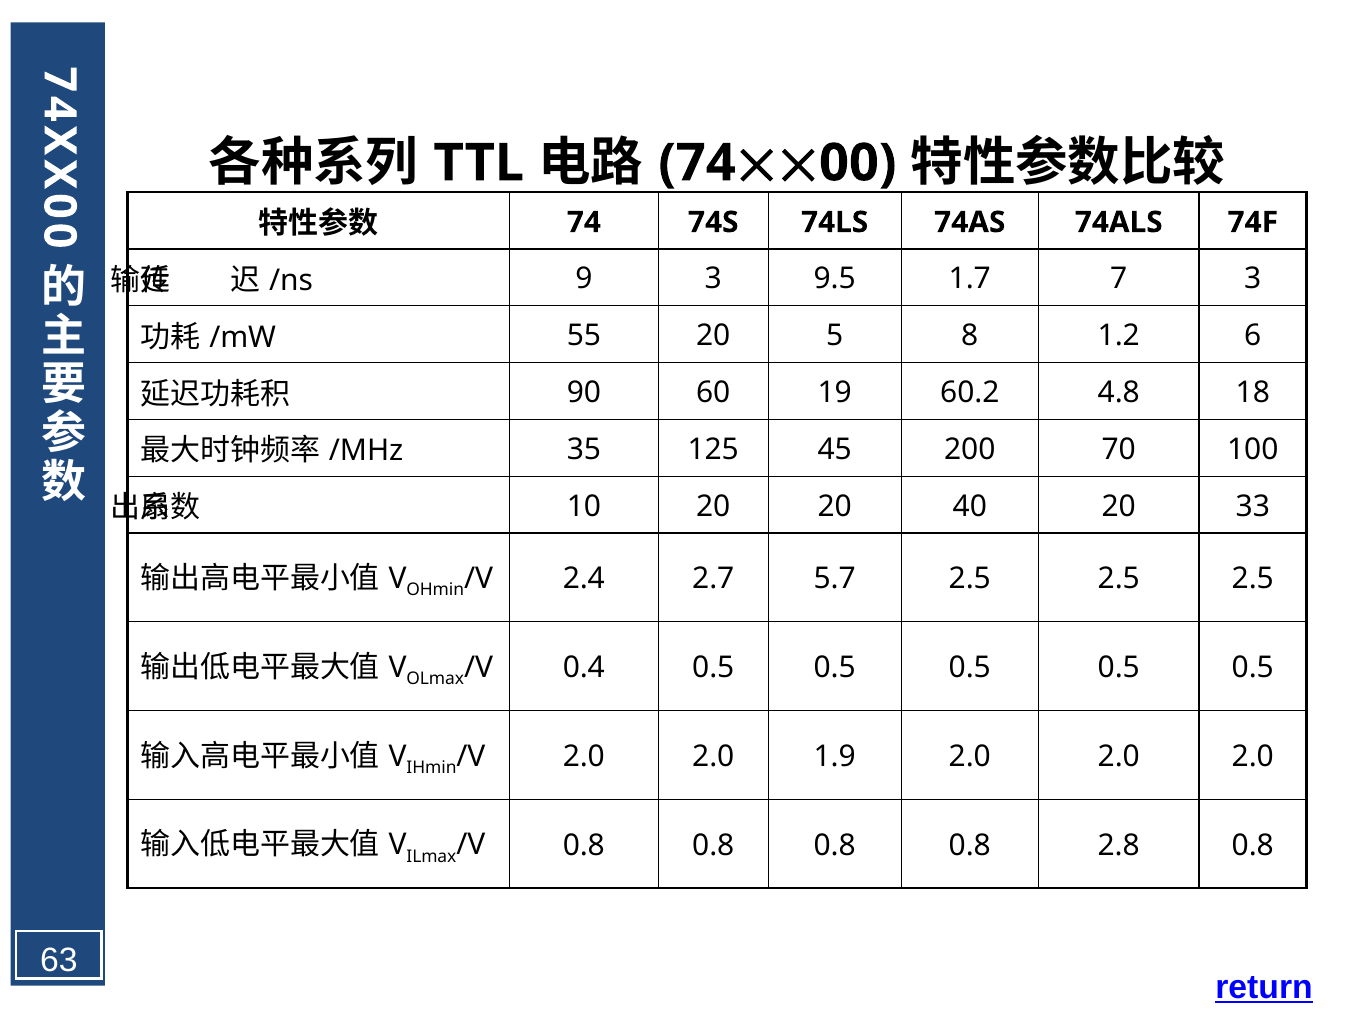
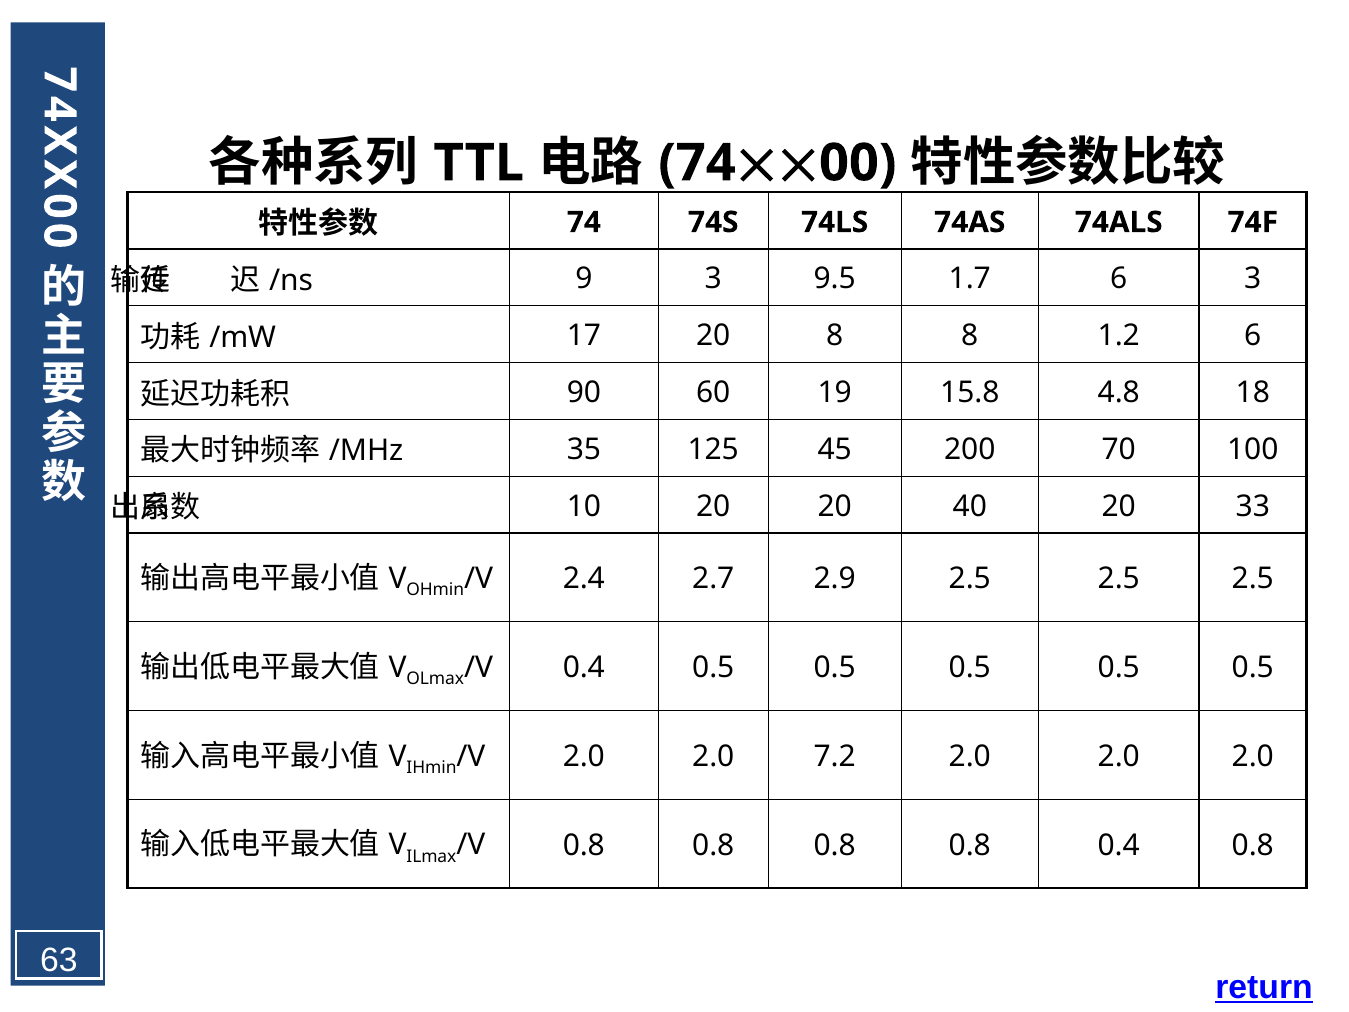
1.7 7: 7 -> 6 (1119, 279)
55: 55 -> 17 (584, 336)
20 5: 5 -> 8 (835, 336)
60.2: 60.2 -> 15.8 (970, 393)
5.7: 5.7 -> 2.9 (835, 579)
1.9: 1.9 -> 7.2 (835, 757)
0.8 2.8: 2.8 -> 0.4 (1119, 845)
